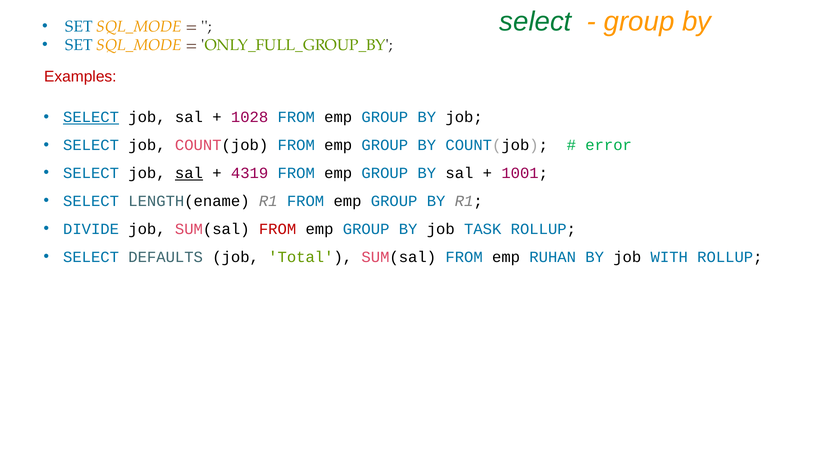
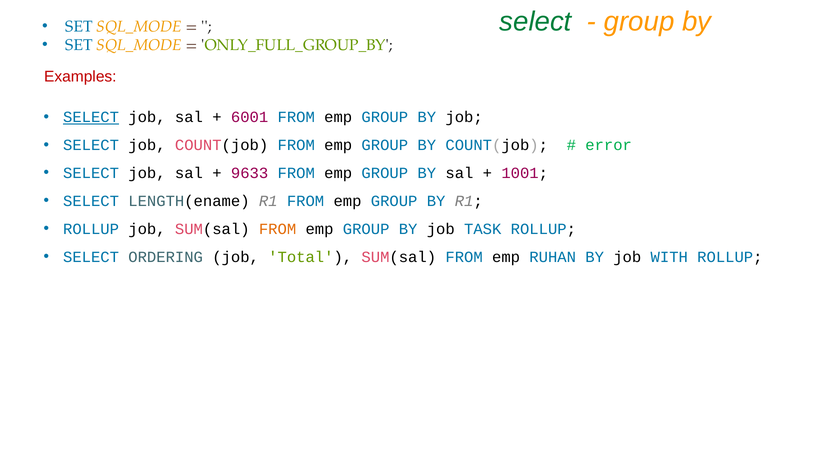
1028: 1028 -> 6001 (250, 117)
sal underline: present -> none (189, 173)
4319: 4319 -> 9633 (250, 173)
DIVIDE: DIVIDE -> ROLLUP (91, 229)
FROM colour: red -> orange (278, 229)
DEFAULTS: DEFAULTS -> ORDERING (166, 257)
